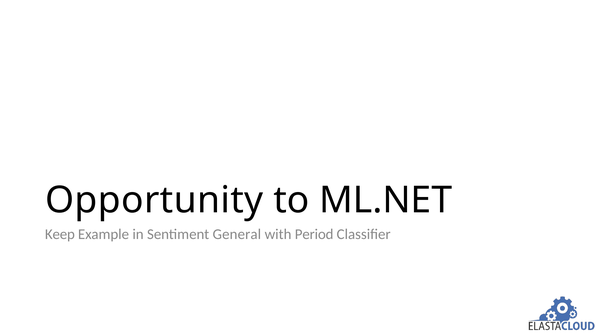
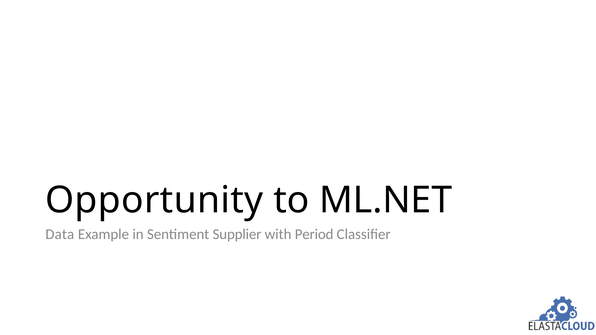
Keep: Keep -> Data (60, 235)
General: General -> Supplier (237, 235)
